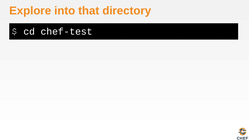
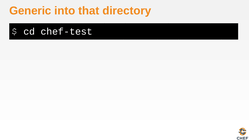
Explore: Explore -> Generic (30, 11)
